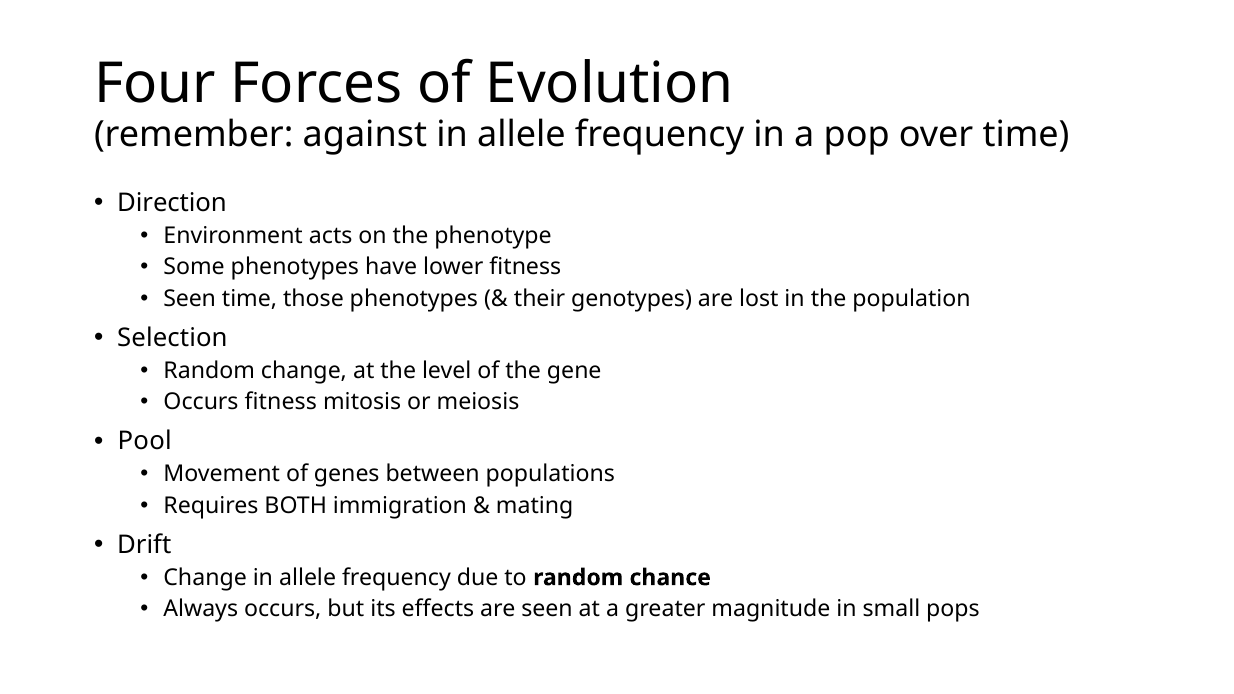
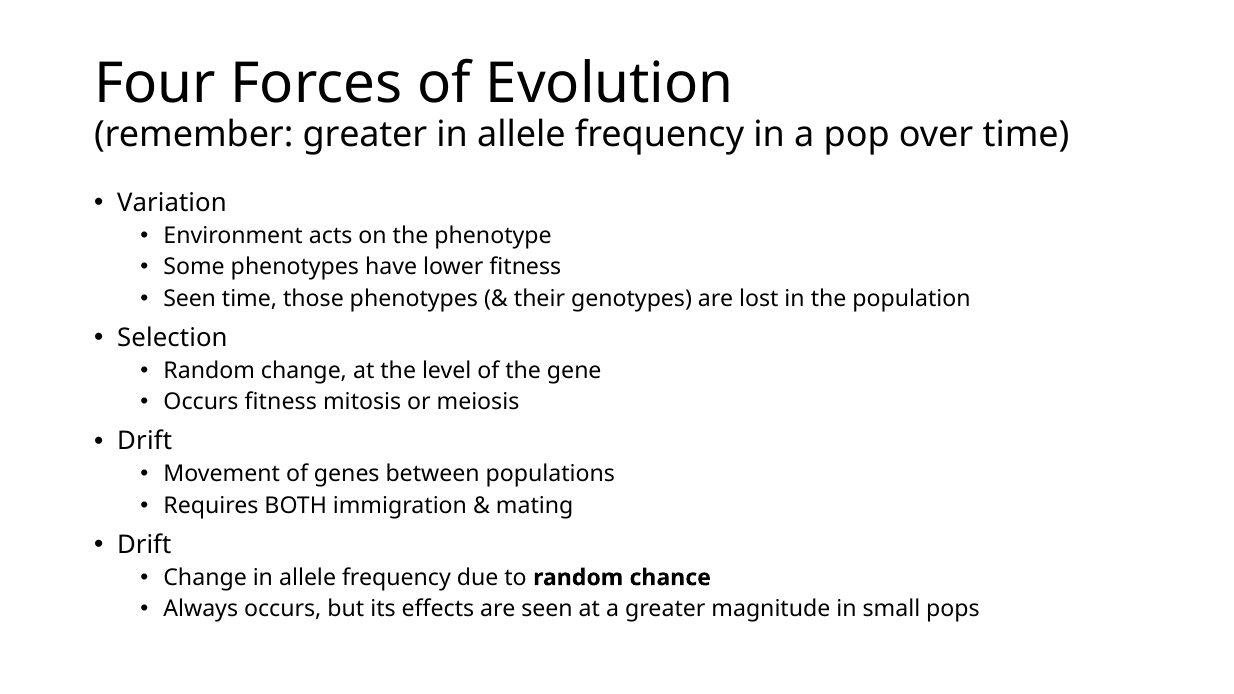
remember against: against -> greater (365, 134)
Direction: Direction -> Variation (172, 203)
Pool: Pool -> Drift (145, 441)
